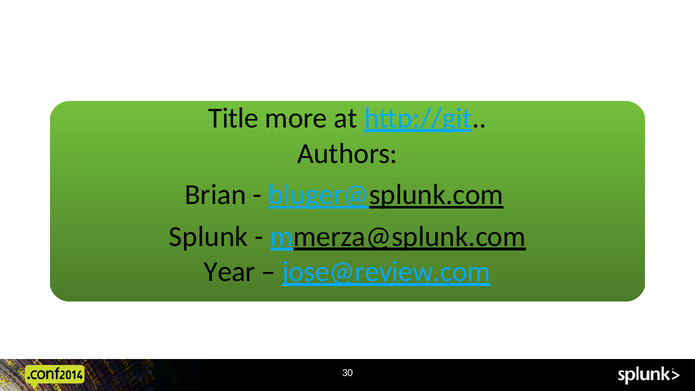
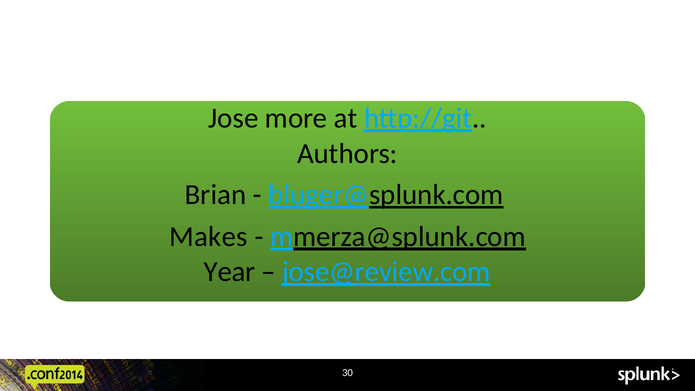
Title: Title -> Jose (233, 118)
Splunk: Splunk -> Makes (208, 237)
